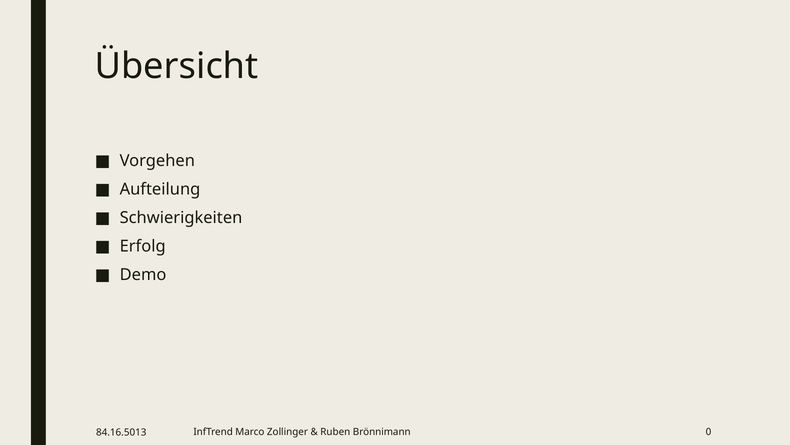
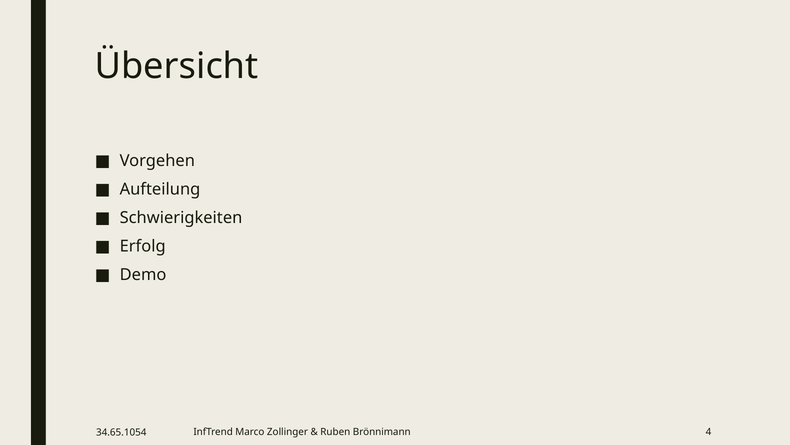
0: 0 -> 4 (708, 431)
84.16.5013: 84.16.5013 -> 34.65.1054 (121, 432)
